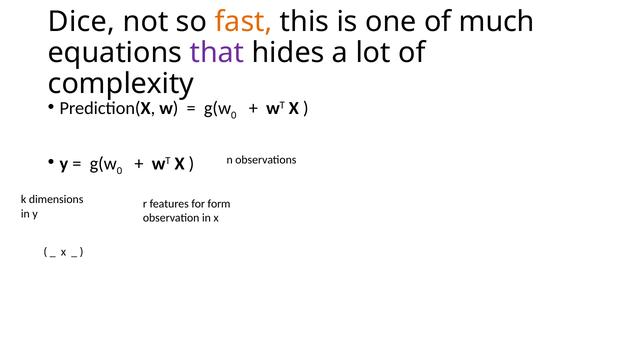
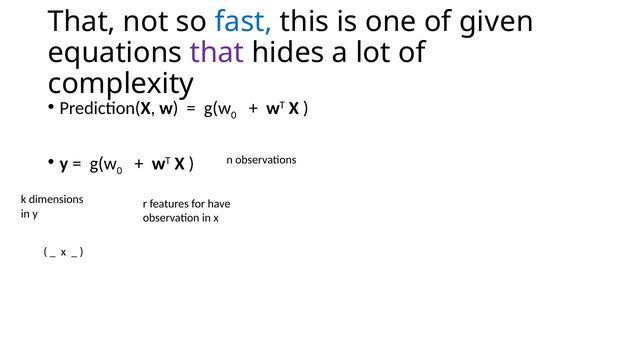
Dice: Dice -> That (82, 22)
fast colour: orange -> blue (243, 22)
much: much -> given (496, 22)
form: form -> have (219, 204)
